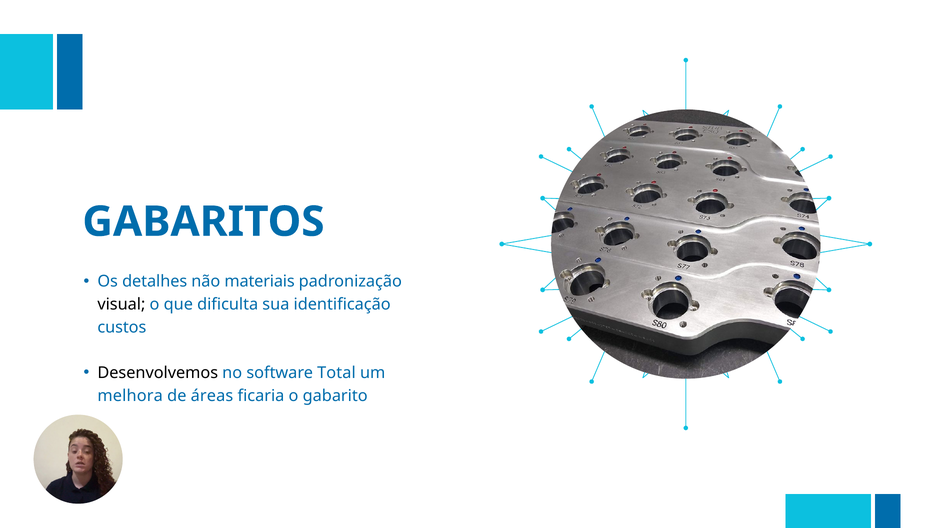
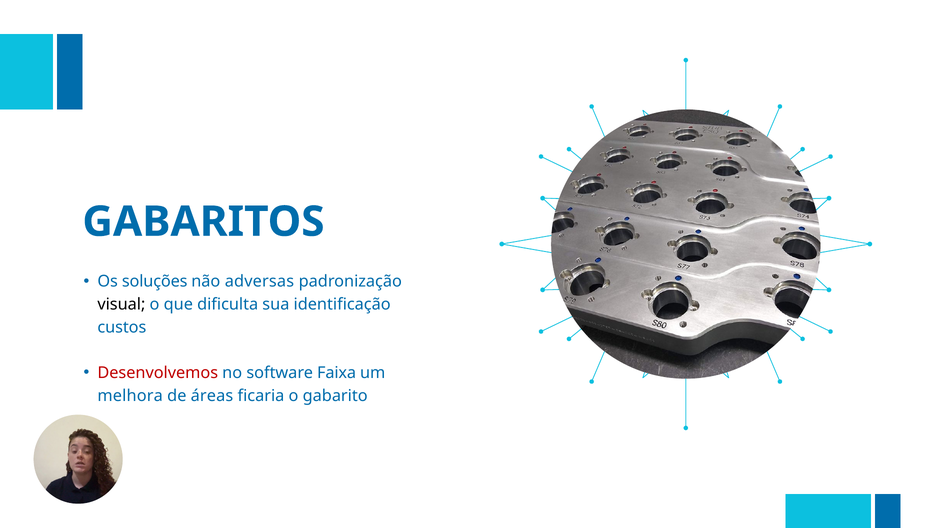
detalhes: detalhes -> soluções (155, 282)
materiais: materiais -> adversas (259, 282)
Desenvolvemos colour: black -> red (158, 373)
Total: Total -> Faixa (337, 373)
